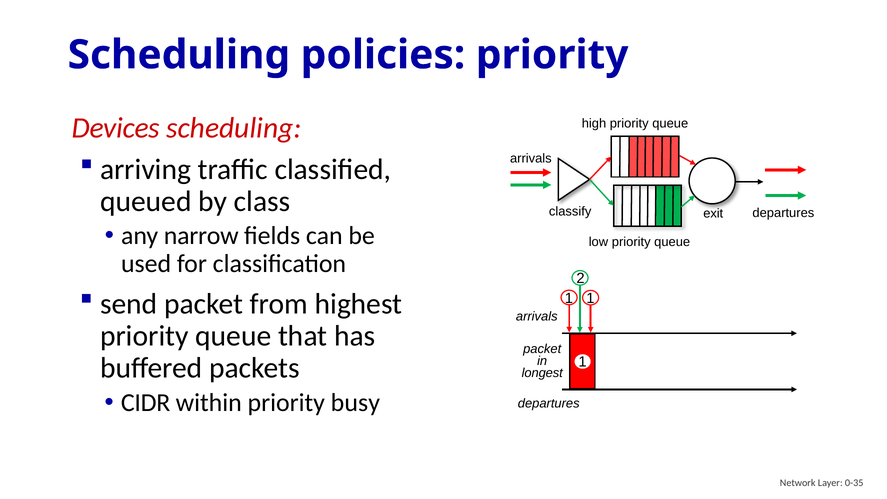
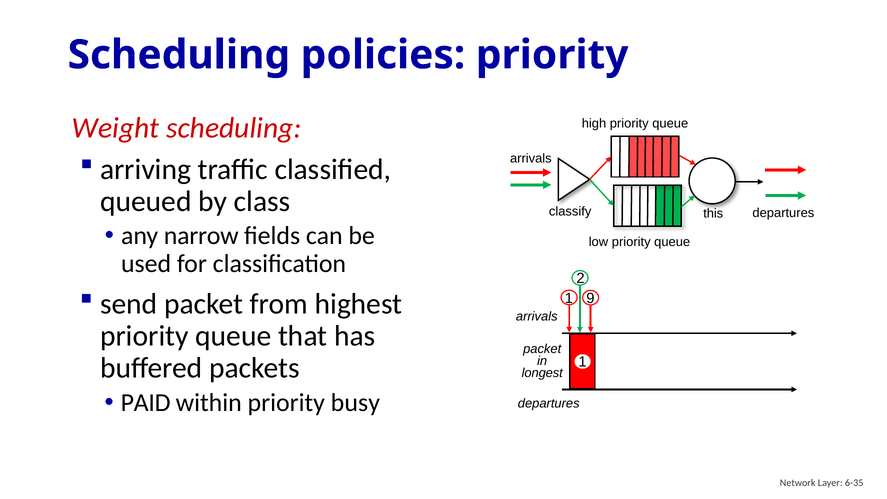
Devices: Devices -> Weight (116, 128)
exit: exit -> this (713, 214)
1 1: 1 -> 9 (590, 298)
CIDR: CIDR -> PAID (146, 402)
0-35: 0-35 -> 6-35 (854, 483)
